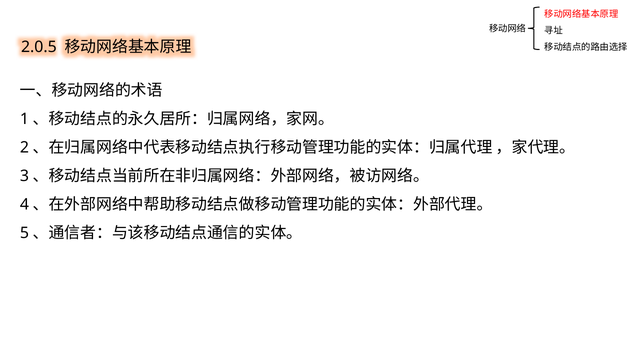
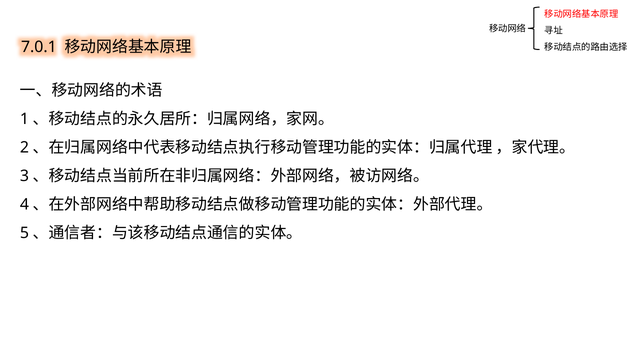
2.0.5: 2.0.5 -> 7.0.1 (39, 47)
